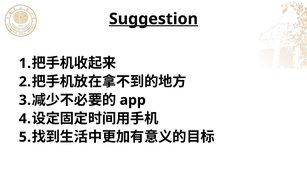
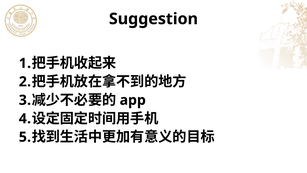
Suggestion underline: present -> none (153, 19)
